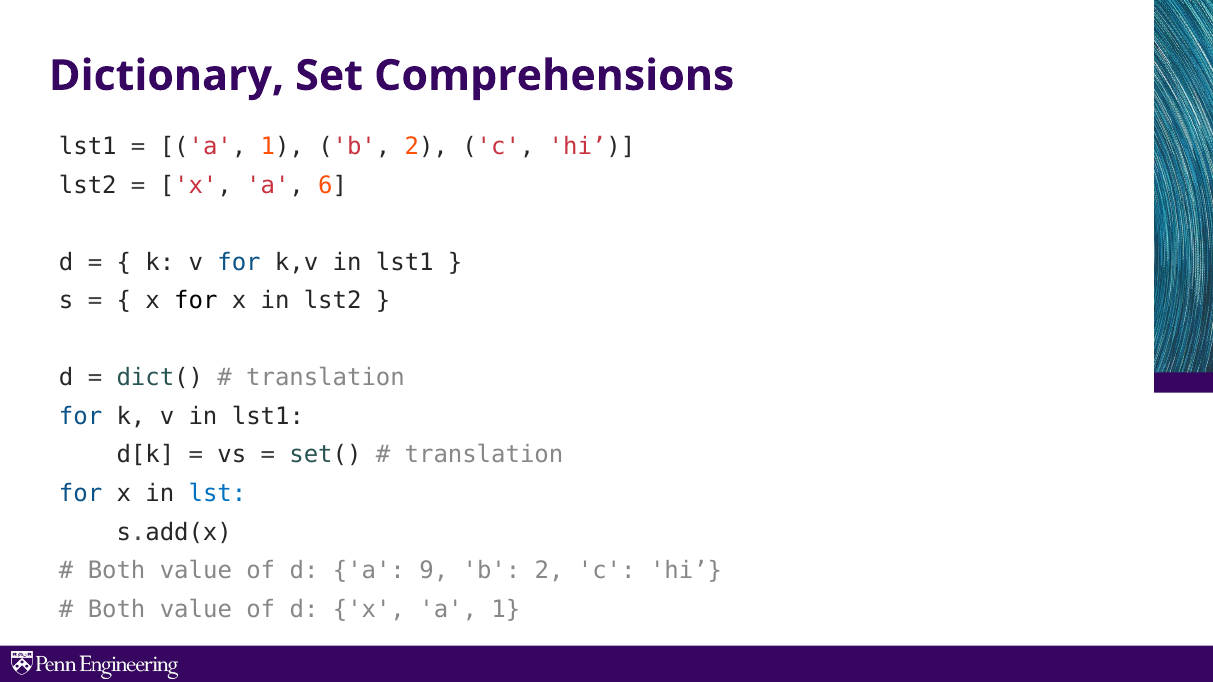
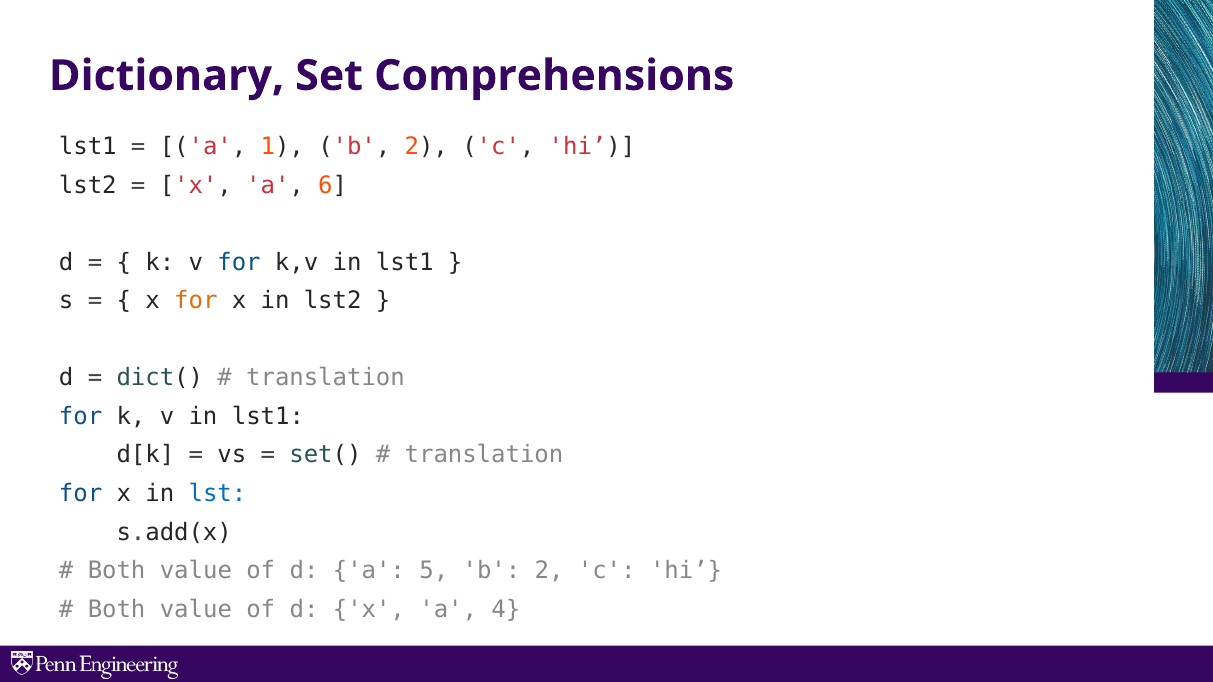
for colour: black -> orange (196, 301)
9: 9 -> 5 (434, 571)
x a 1: 1 -> 4 (506, 609)
